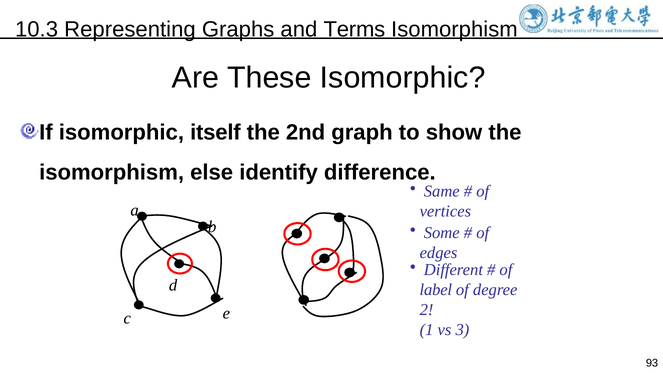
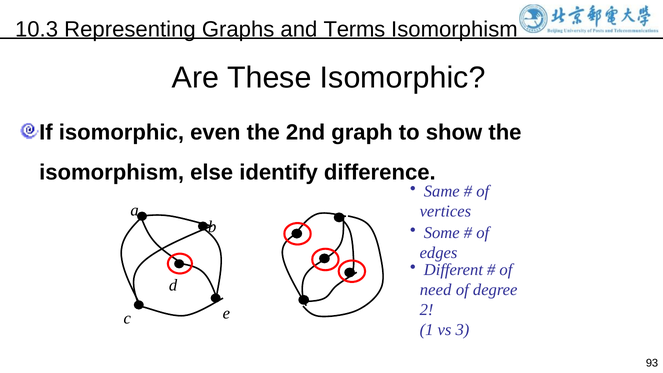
itself: itself -> even (215, 133)
label: label -> need (436, 290)
